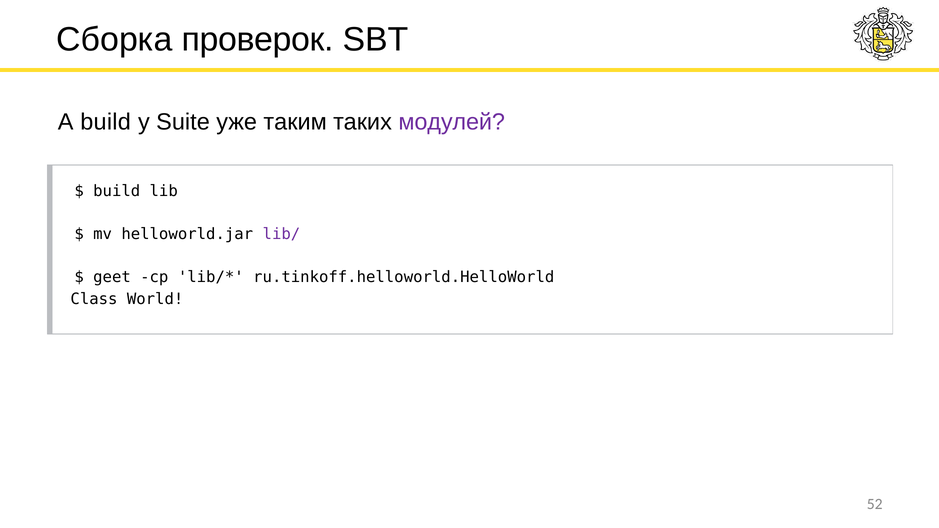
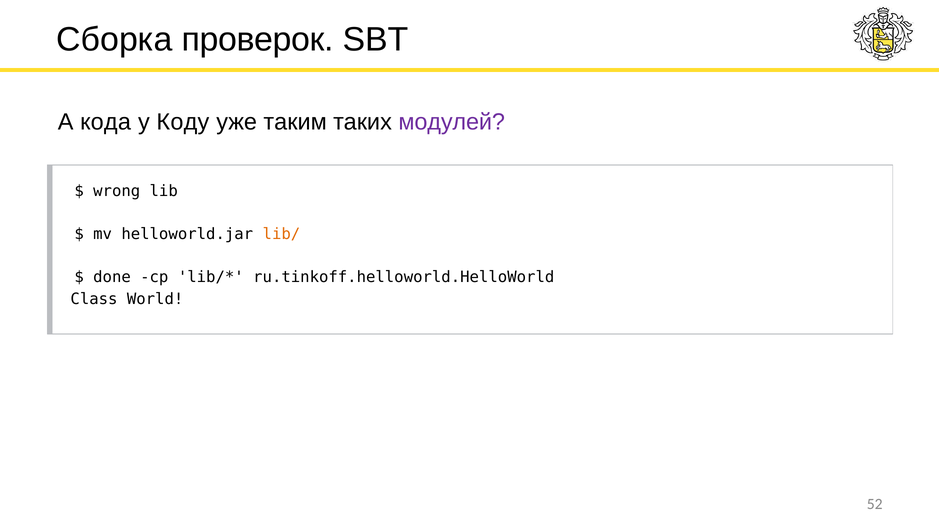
А build: build -> кода (106, 122)
Suite: Suite -> Коду (183, 122)
build: build -> wrong (117, 191)
lib/ colour: purple -> orange (281, 234)
geet: geet -> done (112, 277)
